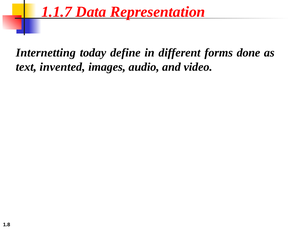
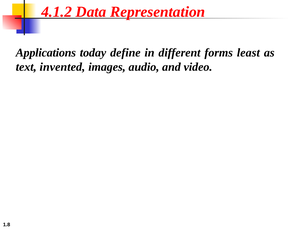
1.1.7: 1.1.7 -> 4.1.2 (57, 12)
Internetting: Internetting -> Applications (46, 53)
done: done -> least (248, 53)
